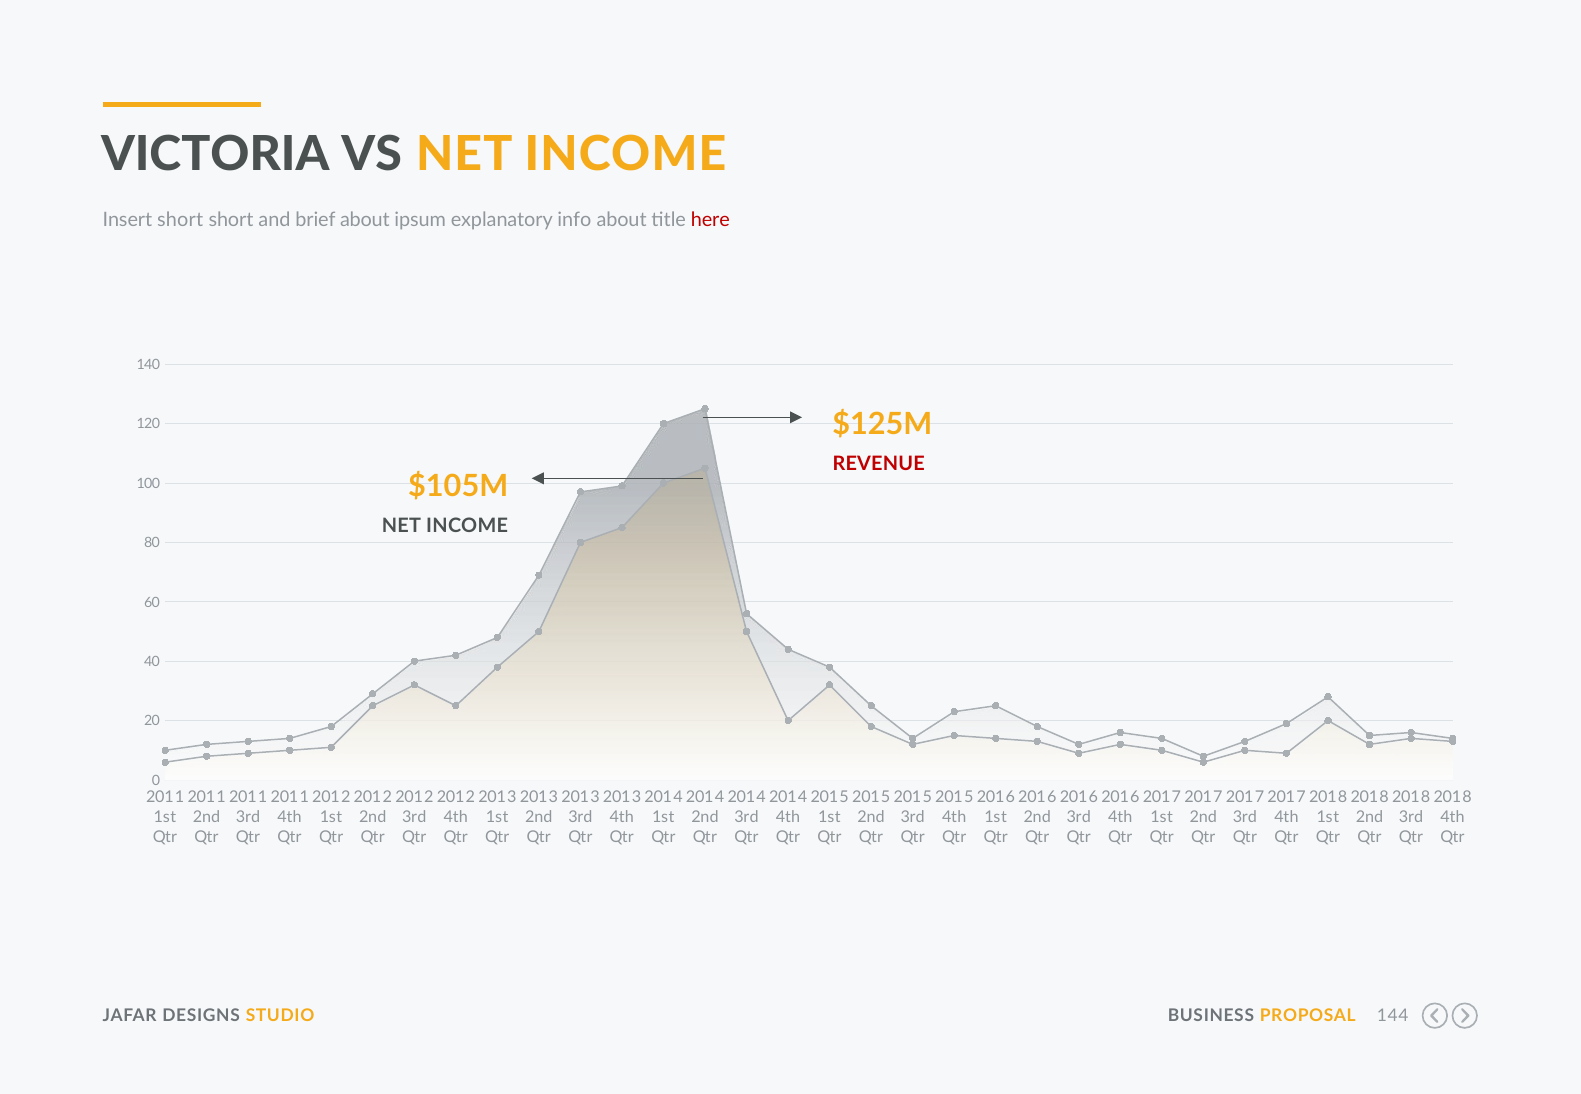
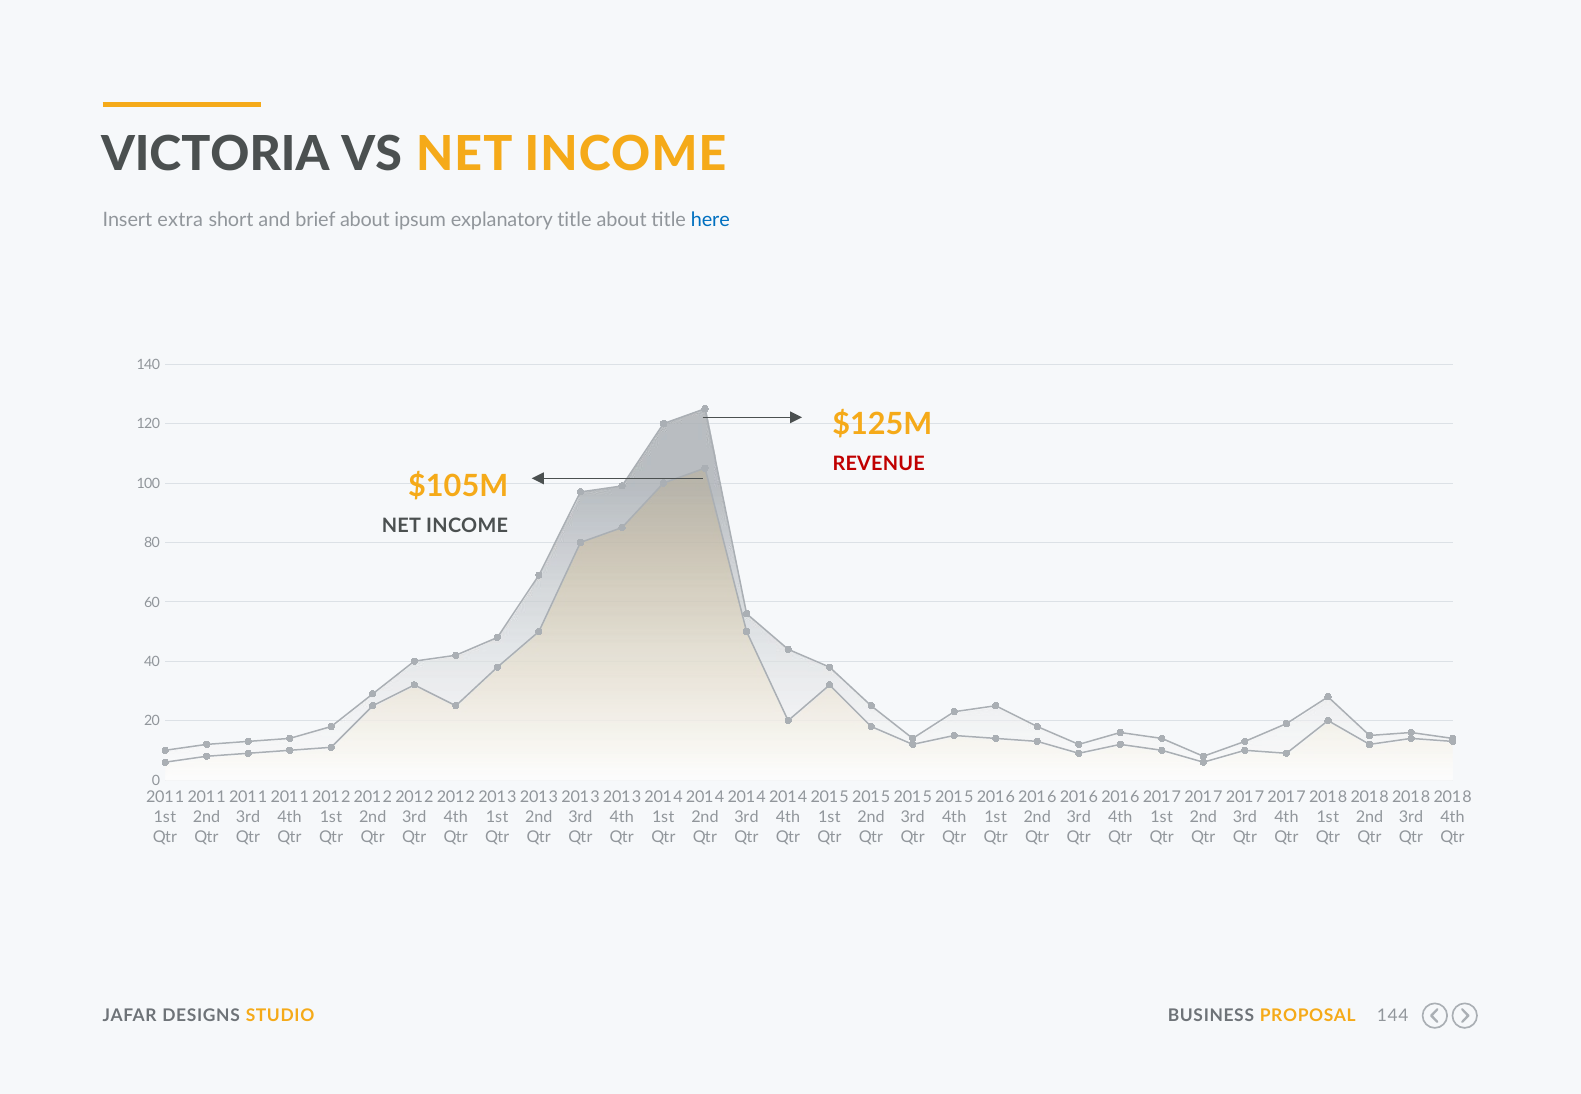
Insert short: short -> extra (180, 220)
explanatory info: info -> title (574, 220)
here colour: red -> blue (710, 220)
